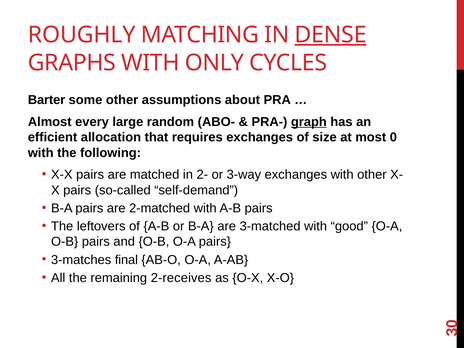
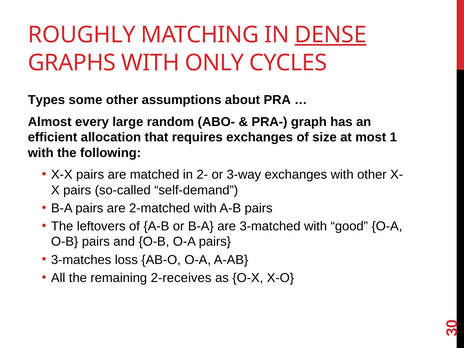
Barter: Barter -> Types (46, 100)
graph underline: present -> none (309, 122)
most 0: 0 -> 1 (393, 137)
final: final -> loss (126, 260)
